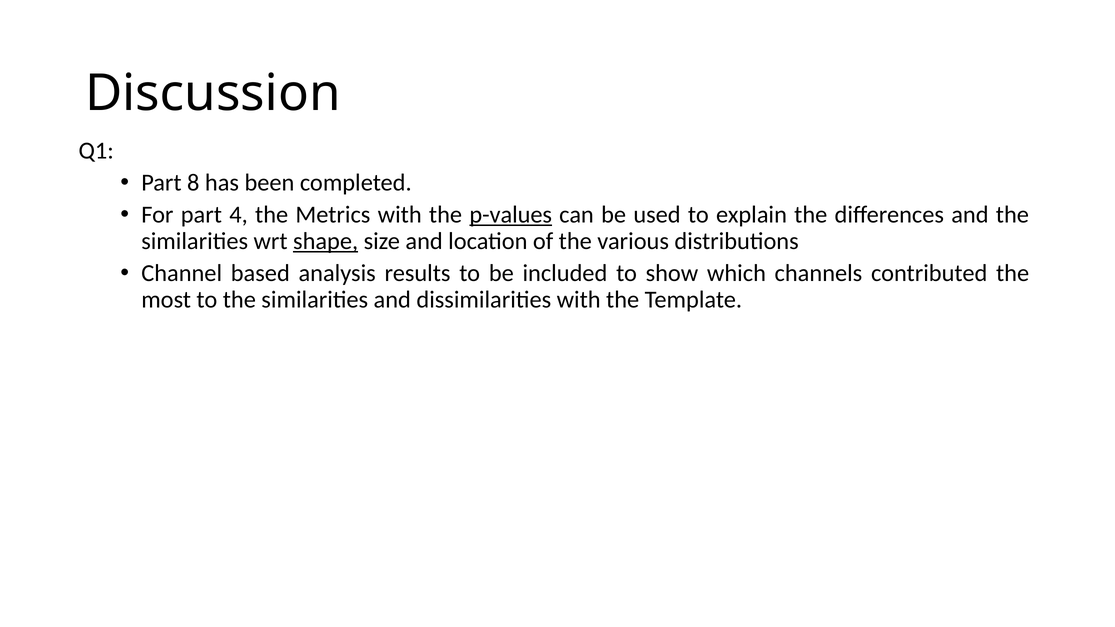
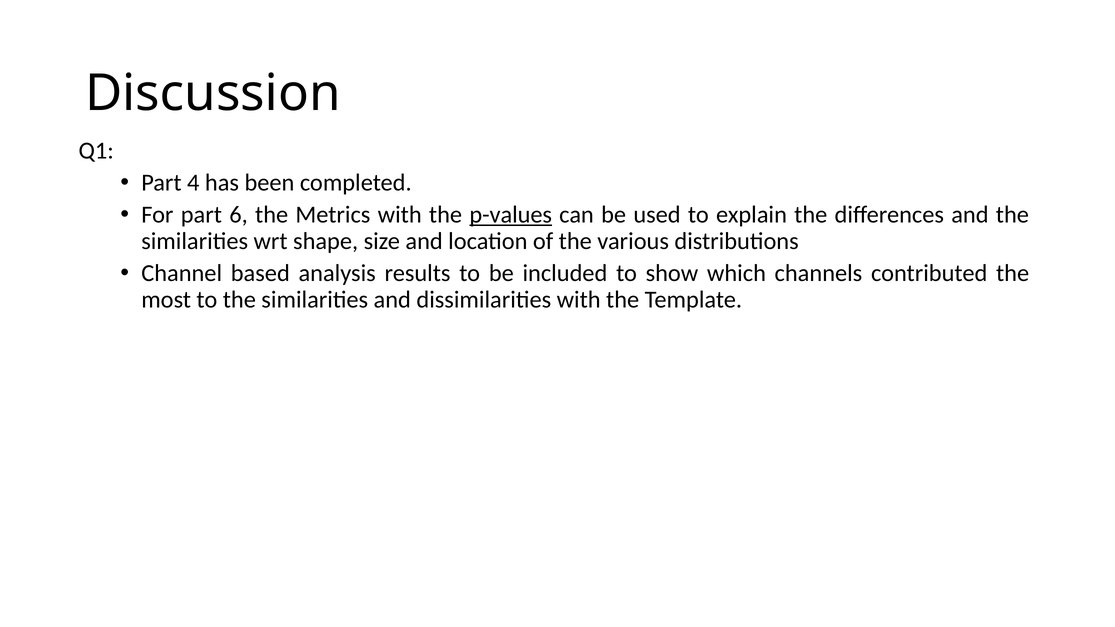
8: 8 -> 4 (193, 183)
4: 4 -> 6 (238, 215)
shape underline: present -> none (326, 241)
